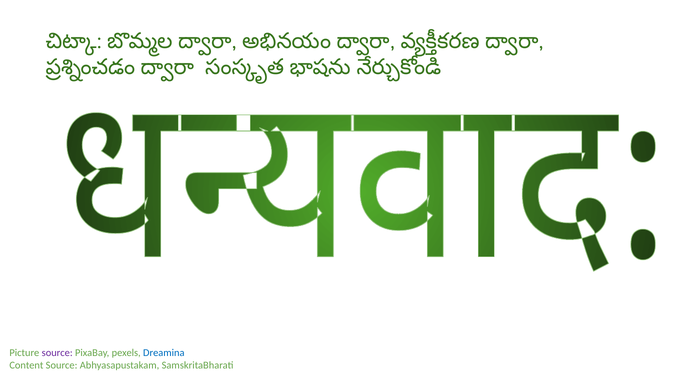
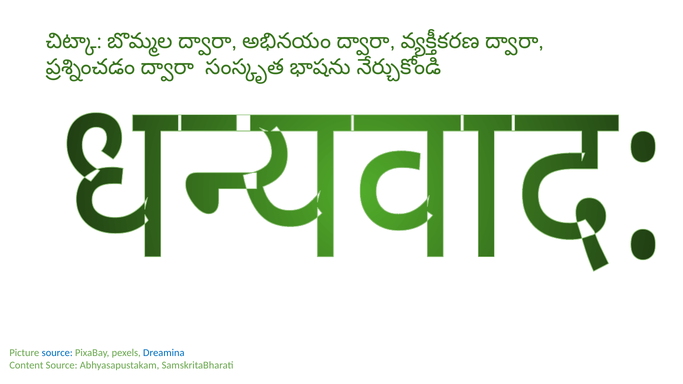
source colour: purple -> blue (57, 353)
